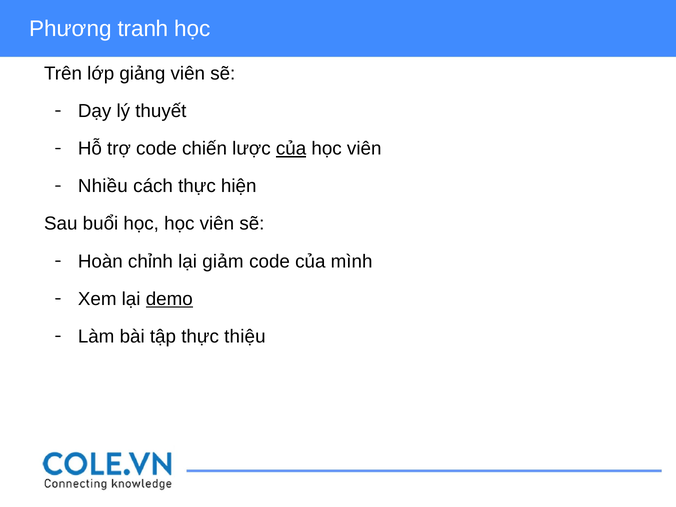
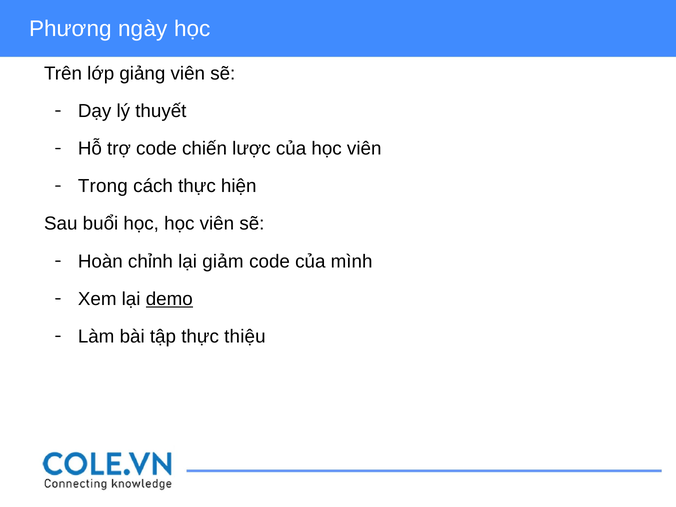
tranh: tranh -> ngày (143, 29)
của underline: present -> none (291, 149)
Nhiều: Nhiều -> Trong (103, 186)
